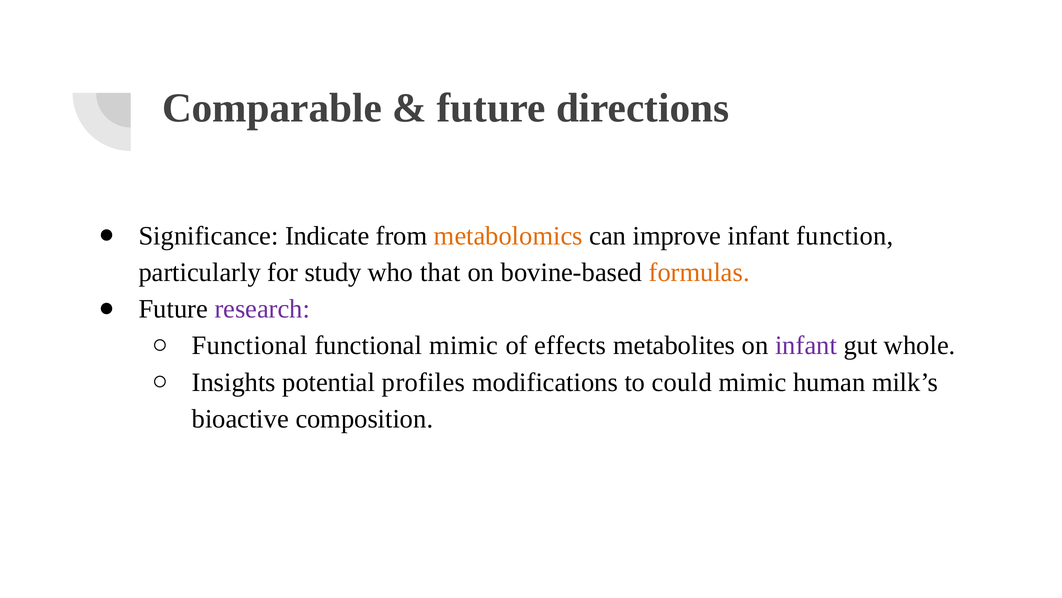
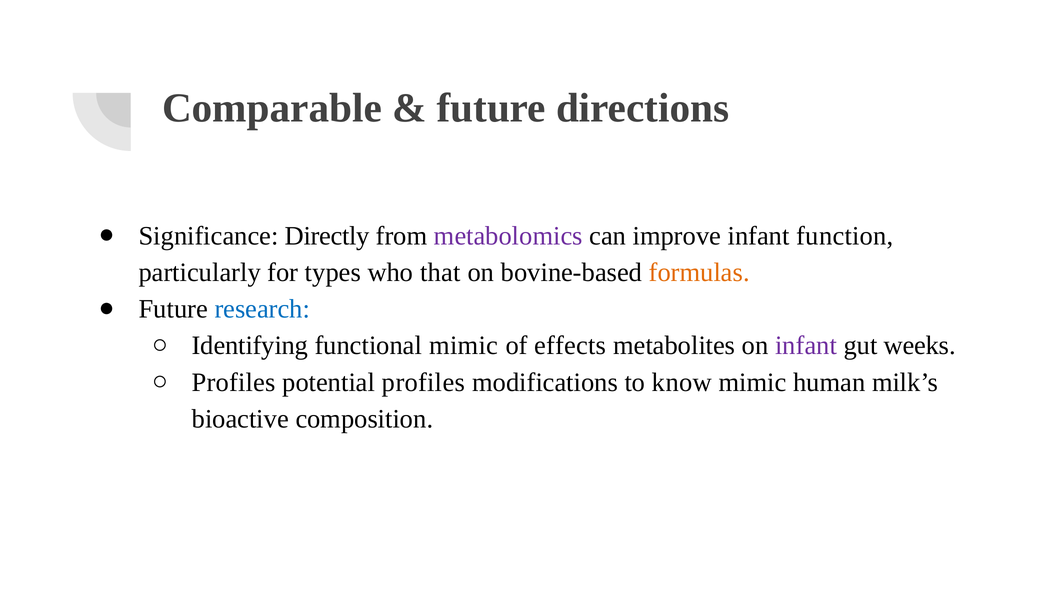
Indicate: Indicate -> Directly (327, 235)
metabolomics colour: orange -> purple (508, 235)
study: study -> types (333, 272)
research colour: purple -> blue (262, 309)
Functional: Functional -> Identifying (250, 345)
whole: whole -> weeks (920, 345)
Insights: Insights -> Profiles (234, 382)
could: could -> know (682, 382)
